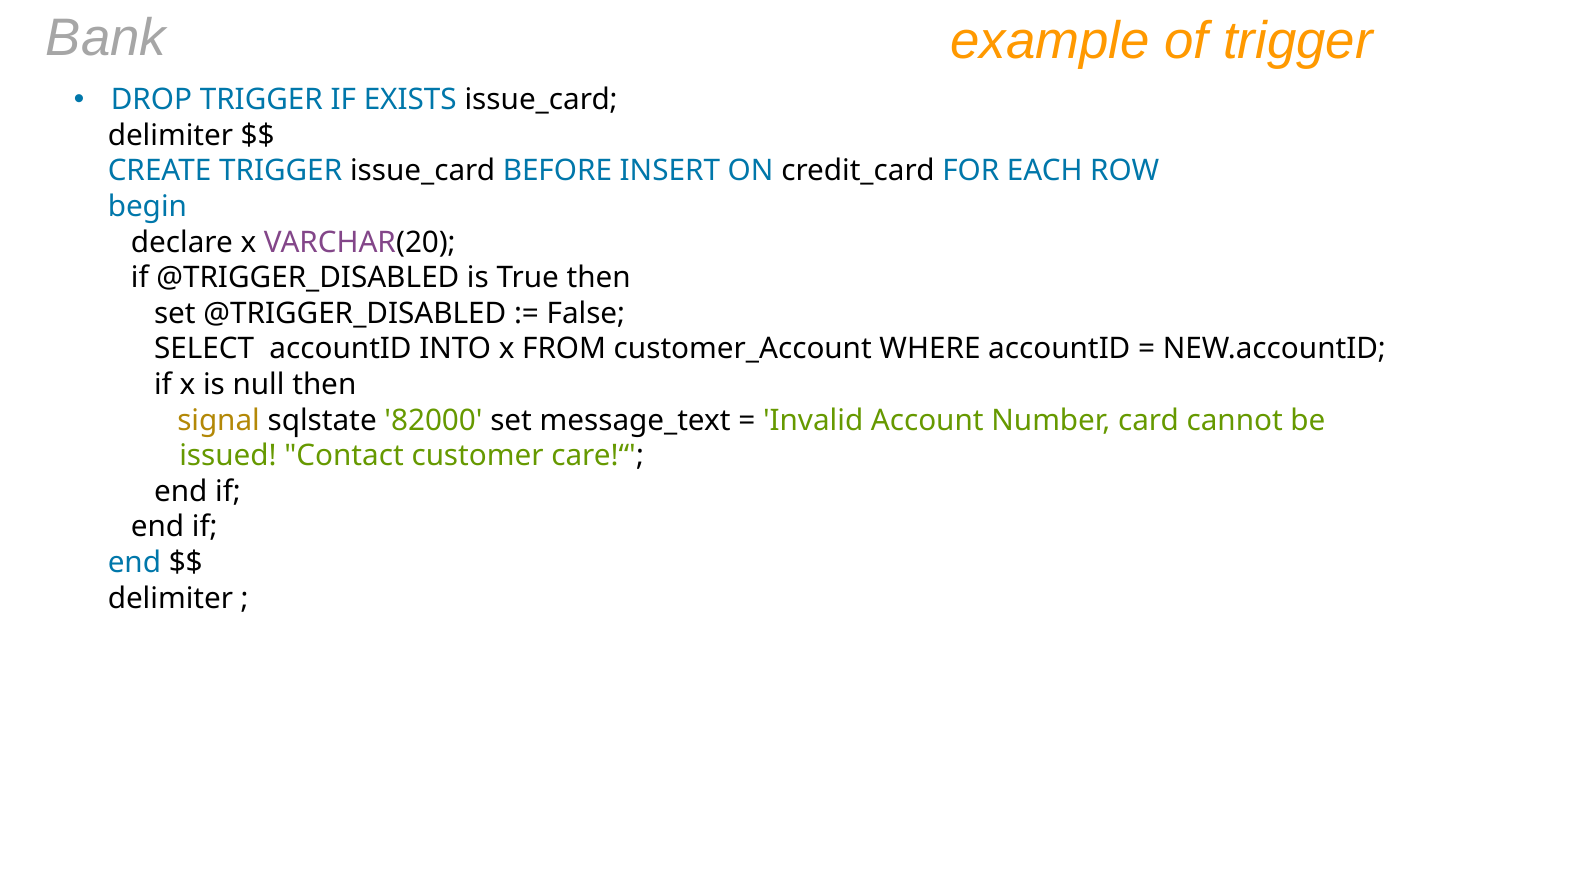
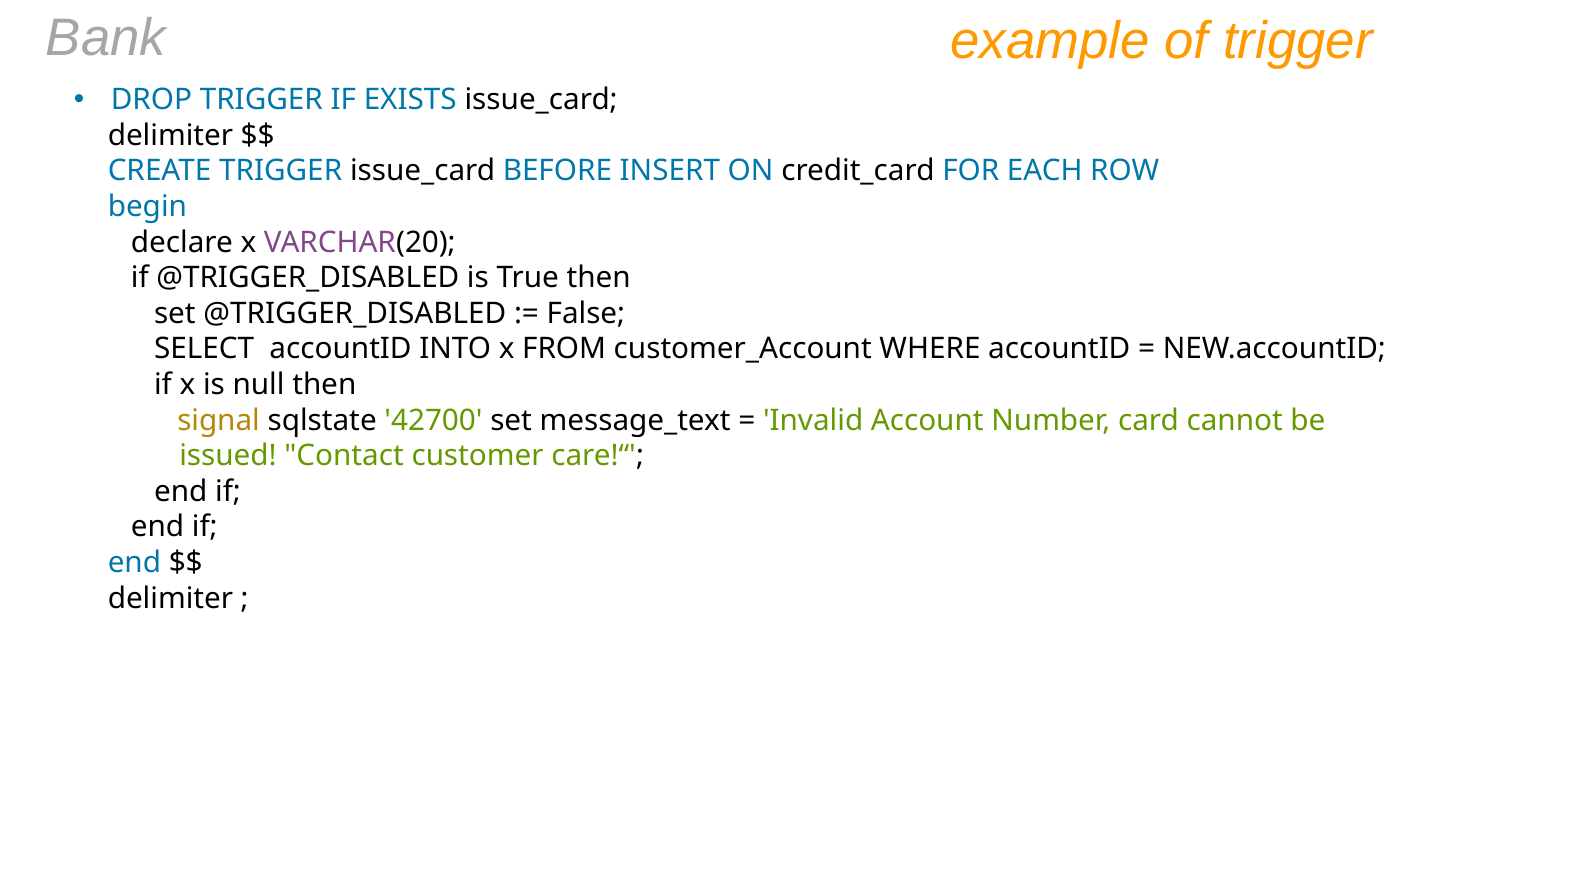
82000: 82000 -> 42700 (433, 421)
